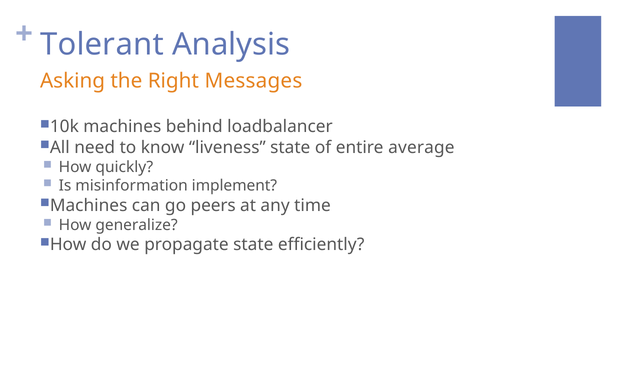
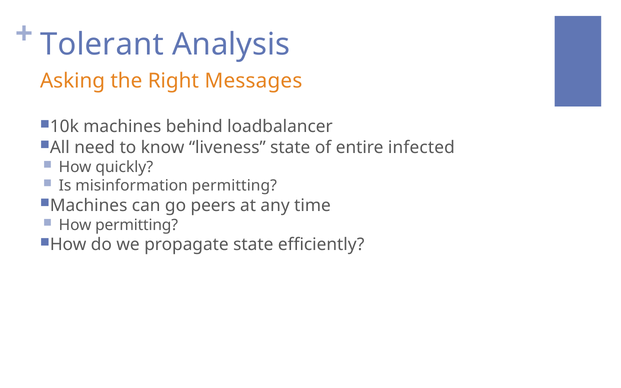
average: average -> infected (421, 148)
misinformation implement: implement -> permitting (234, 186)
How generalize: generalize -> permitting (137, 225)
